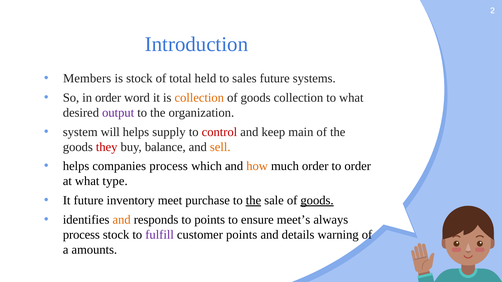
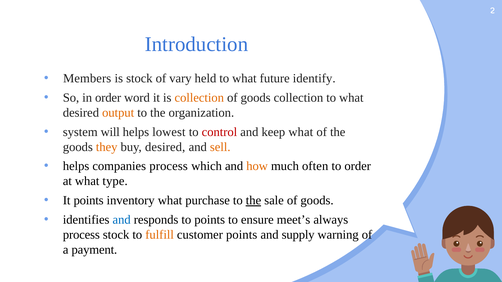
total: total -> vary (180, 79)
held to sales: sales -> what (244, 79)
systems: systems -> identify (314, 79)
output colour: purple -> orange (118, 113)
supply: supply -> lowest (169, 132)
keep main: main -> what (301, 132)
they colour: red -> orange (107, 147)
buy balance: balance -> desired (165, 147)
much order: order -> often (315, 166)
It future: future -> points (89, 201)
inventory meet: meet -> what (170, 201)
goods underline: present -> none (317, 201)
and colour: orange -> blue (122, 220)
fulfill colour: purple -> orange (160, 235)
details: details -> supply (298, 235)
amounts: amounts -> payment (94, 250)
